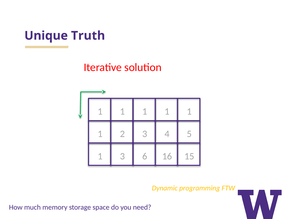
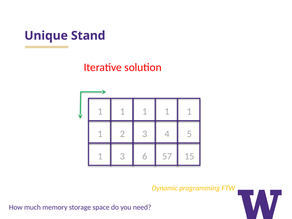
Truth: Truth -> Stand (88, 36)
16: 16 -> 57 (167, 156)
